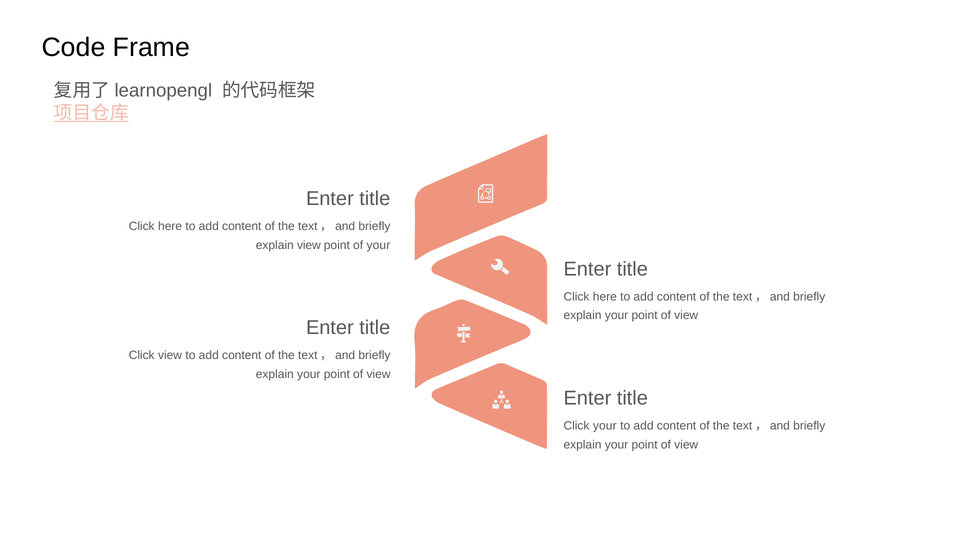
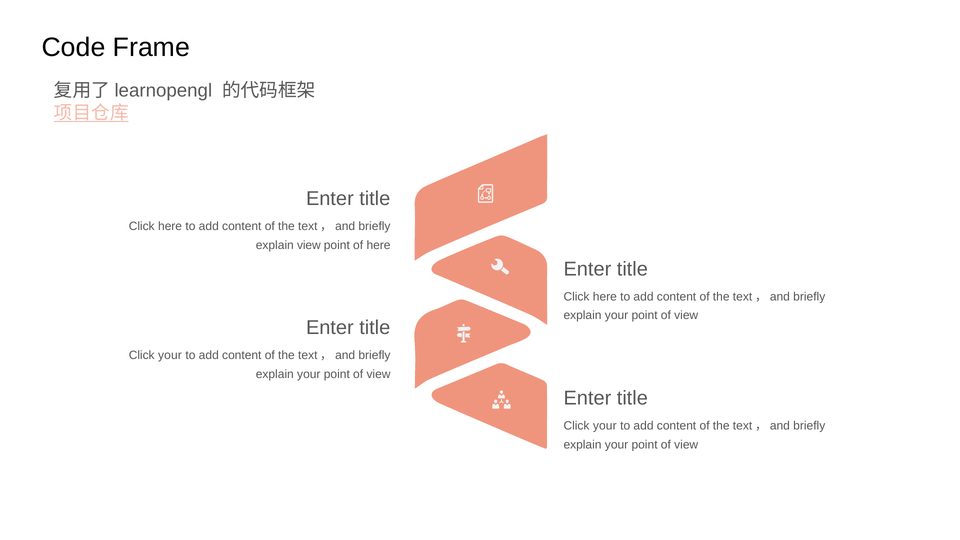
of your: your -> here (378, 245)
view: view -> your (170, 355)
